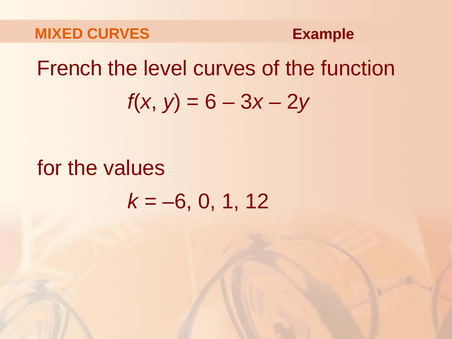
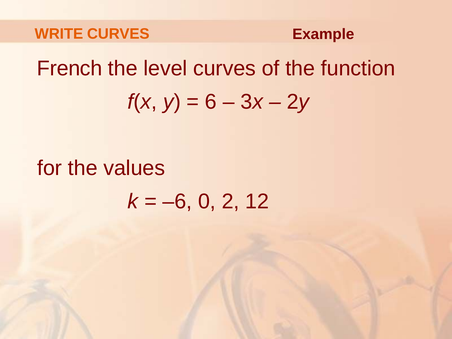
MIXED: MIXED -> WRITE (59, 34)
1: 1 -> 2 (231, 202)
